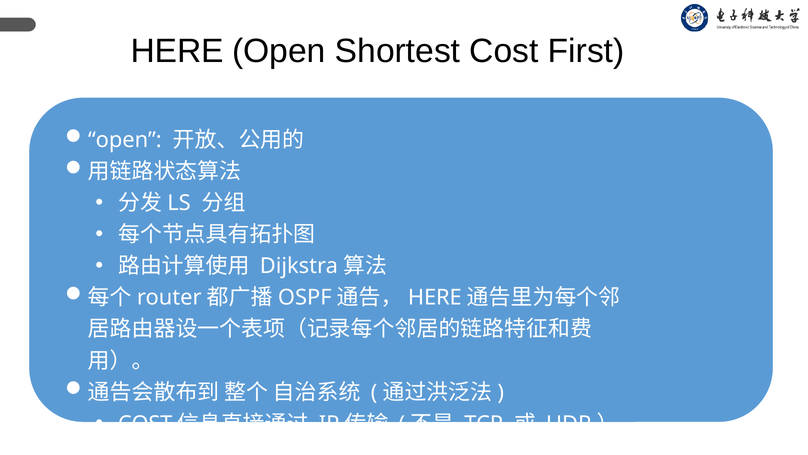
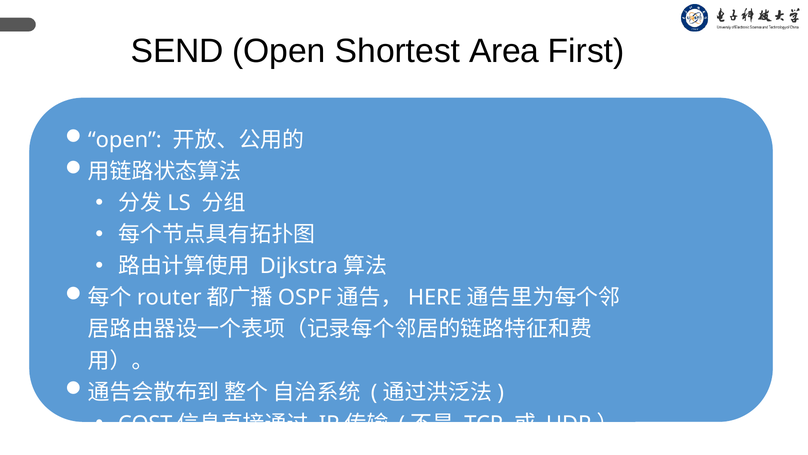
HERE: HERE -> SEND (177, 51)
Shortest Cost: Cost -> Area (504, 51)
